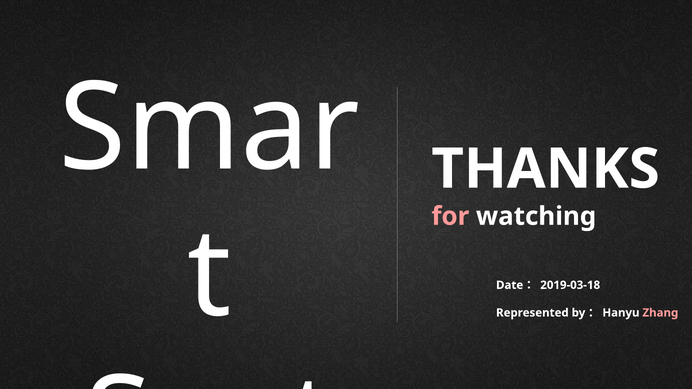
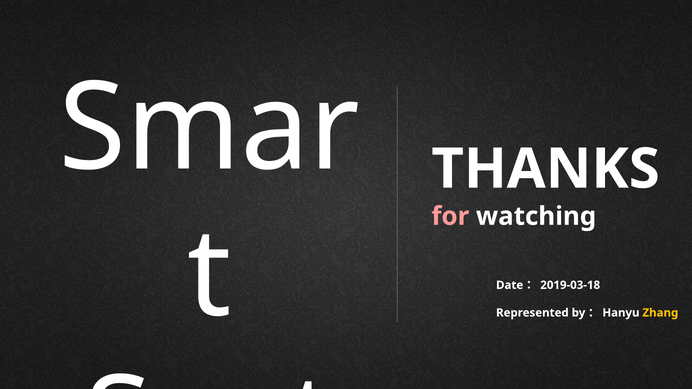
Zhang colour: pink -> yellow (660, 313)
